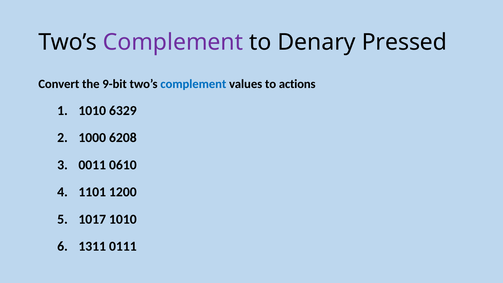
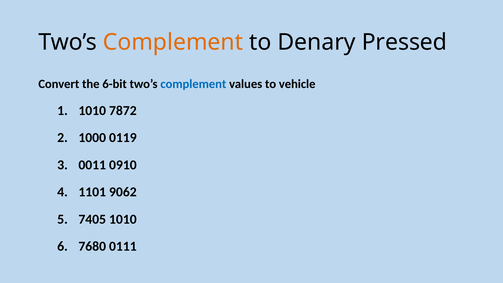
Complement colour: purple -> orange (173, 42)
9-bit: 9-bit -> 6-bit (115, 84)
actions: actions -> vehicle (297, 84)
6329: 6329 -> 7872 (123, 111)
6208: 6208 -> 0119 (123, 138)
0610: 0610 -> 0910 (123, 165)
1200: 1200 -> 9062 (123, 192)
1017: 1017 -> 7405 (92, 219)
1311: 1311 -> 7680 (92, 246)
